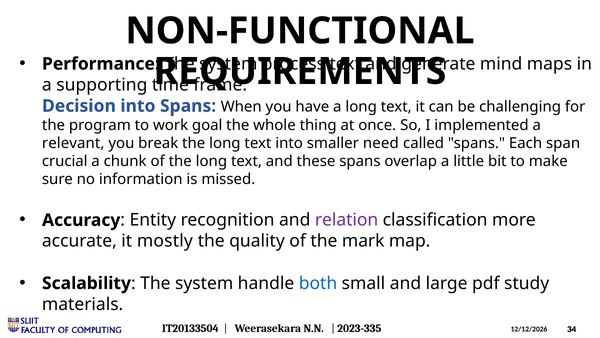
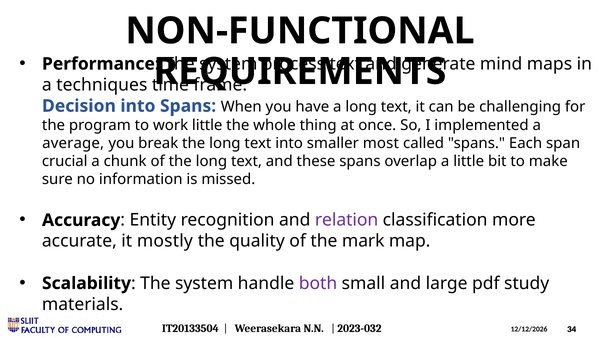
supporting: supporting -> techniques (102, 85)
work goal: goal -> little (207, 125)
relevant: relevant -> average (73, 143)
need: need -> most (381, 143)
both colour: blue -> purple (318, 283)
2023-335: 2023-335 -> 2023-032 (359, 328)
